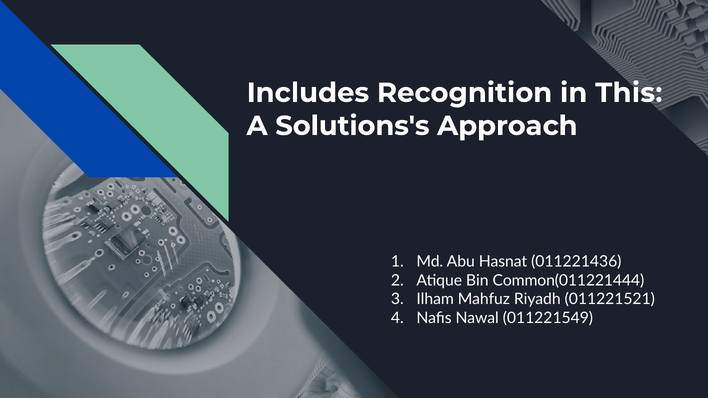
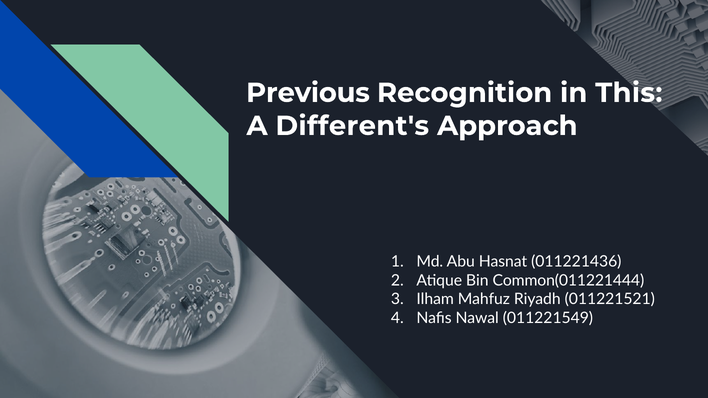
Includes: Includes -> Previous (308, 93)
Solutions's: Solutions's -> Different's (352, 126)
